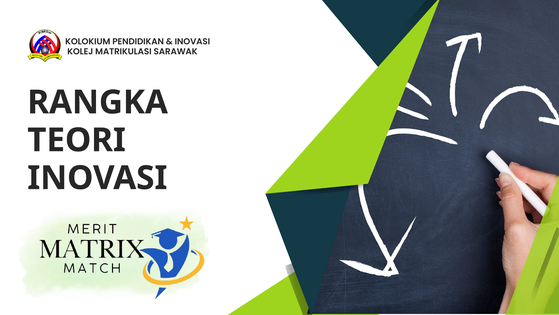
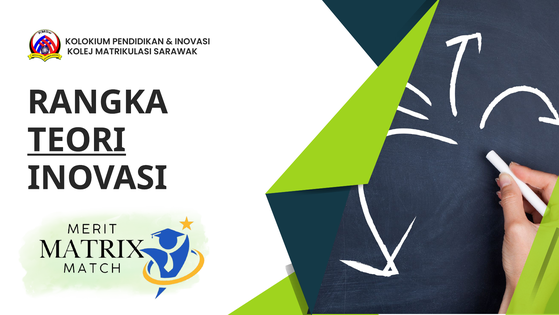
TEORI underline: none -> present (77, 140)
